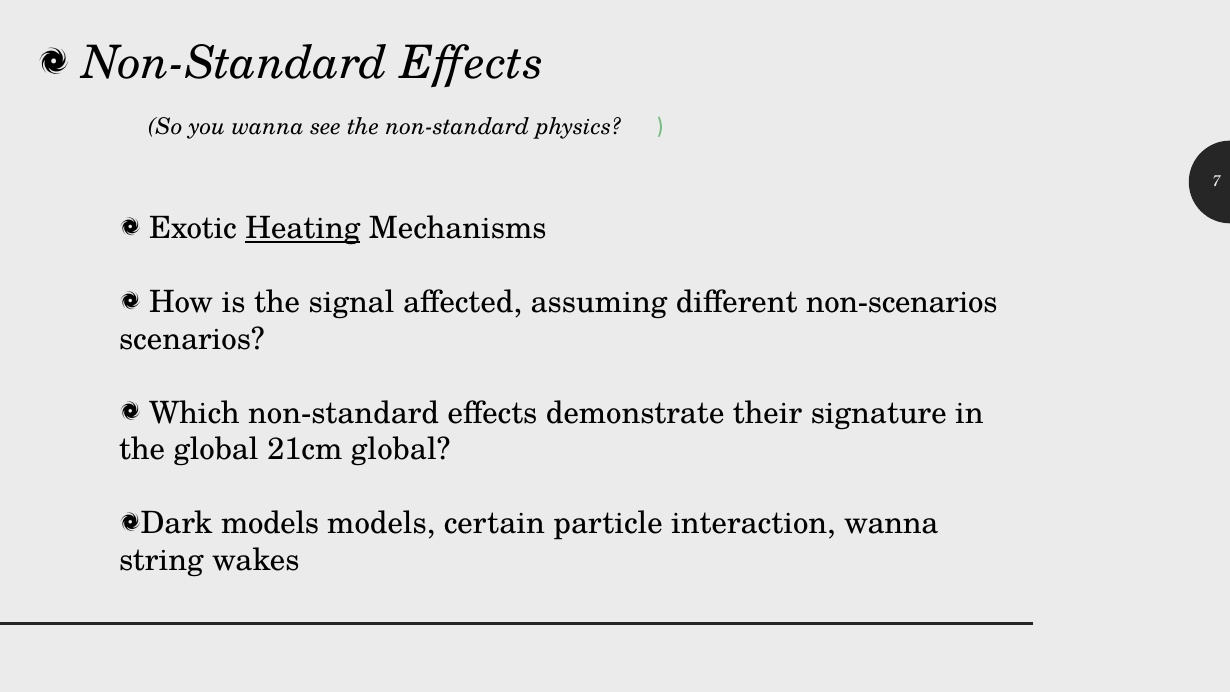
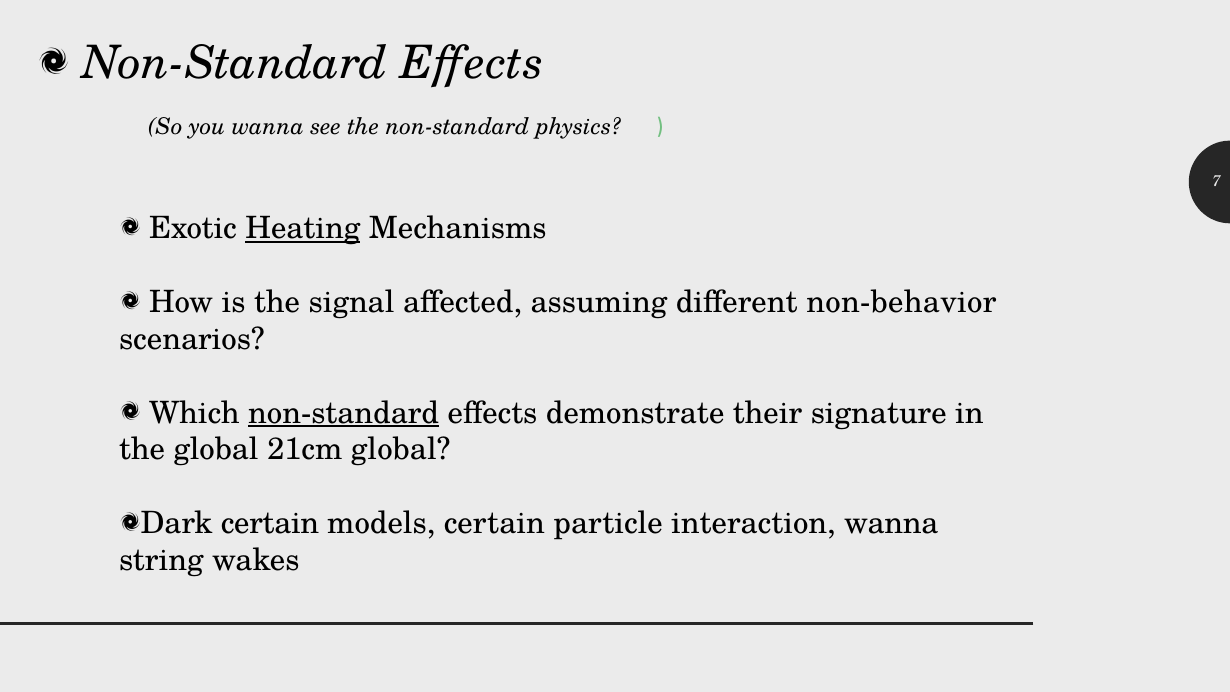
non-scenarios: non-scenarios -> non-behavior (901, 302)
non-standard underline: none -> present (344, 413)
Dark models: models -> certain (270, 524)
